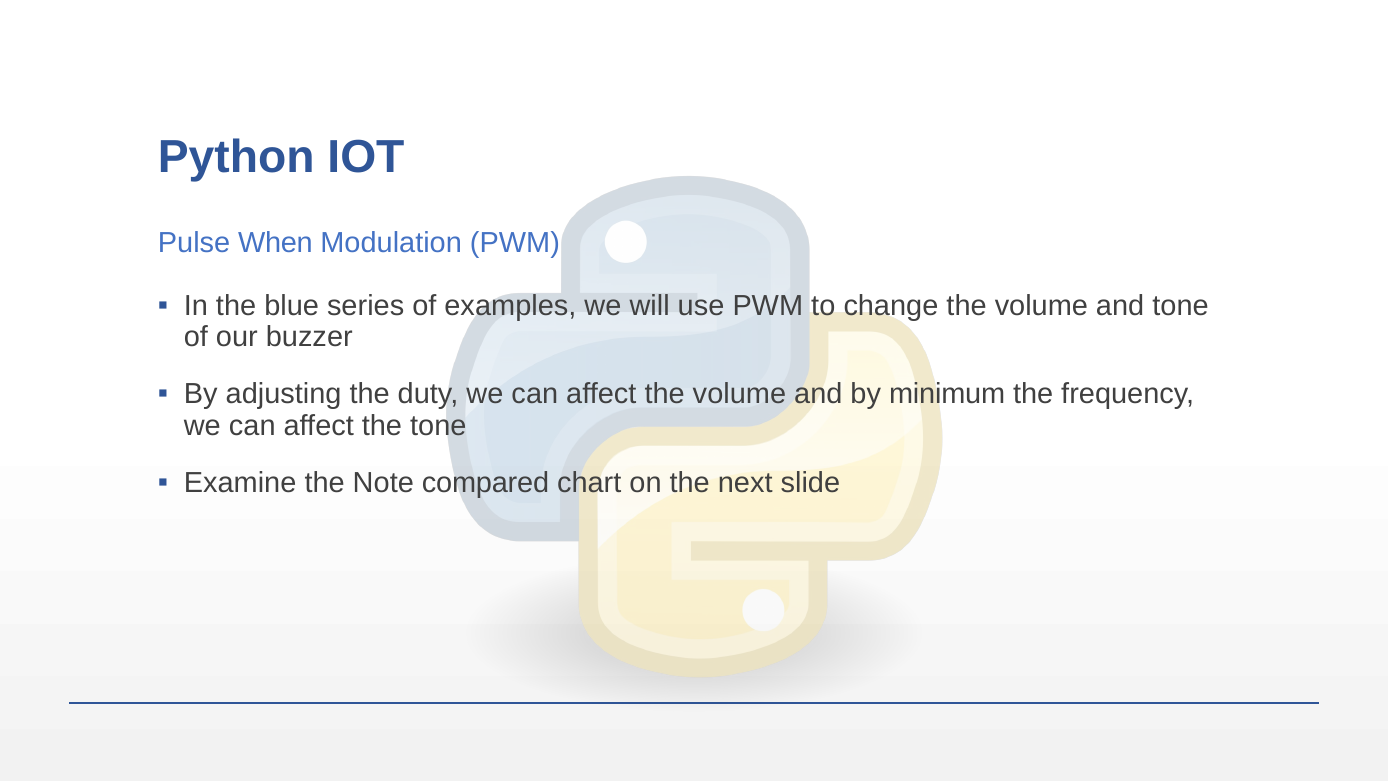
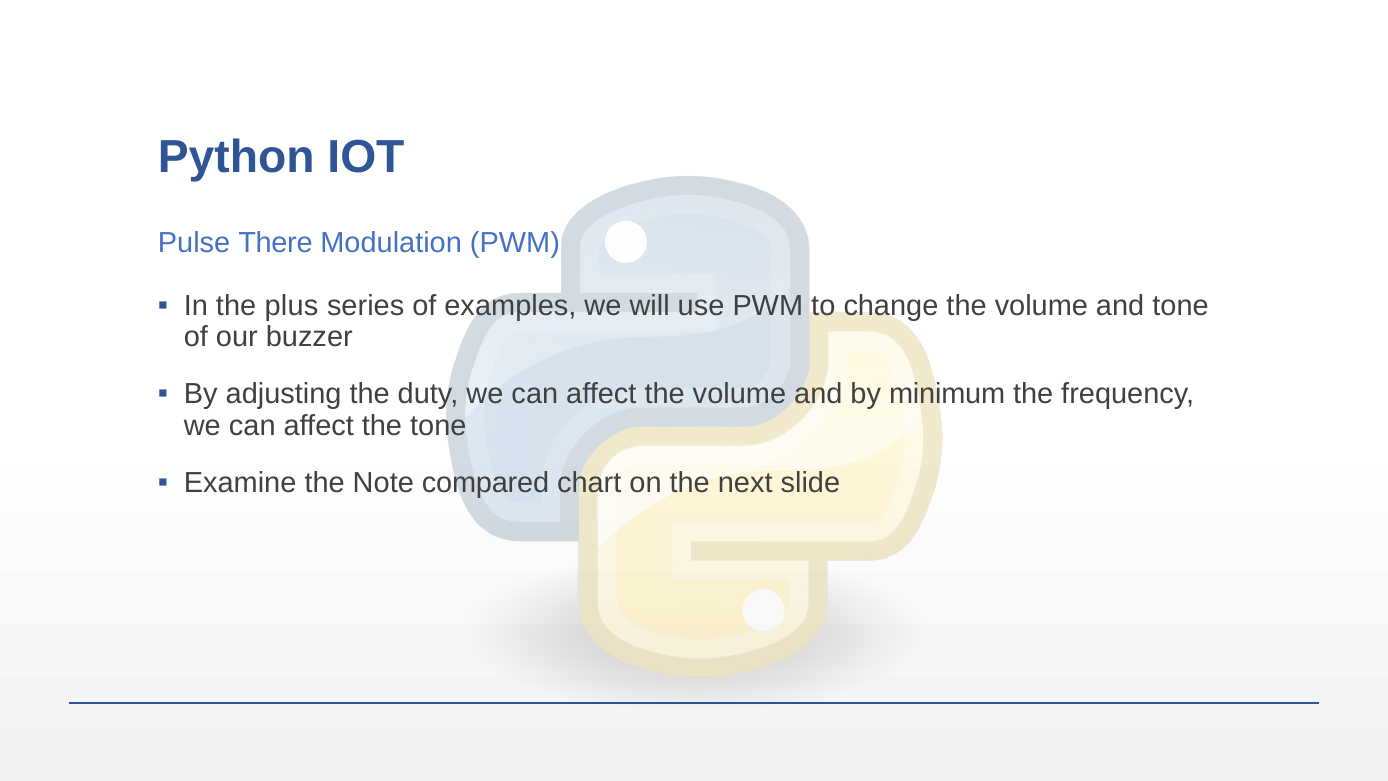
When: When -> There (275, 243)
blue: blue -> plus (291, 306)
